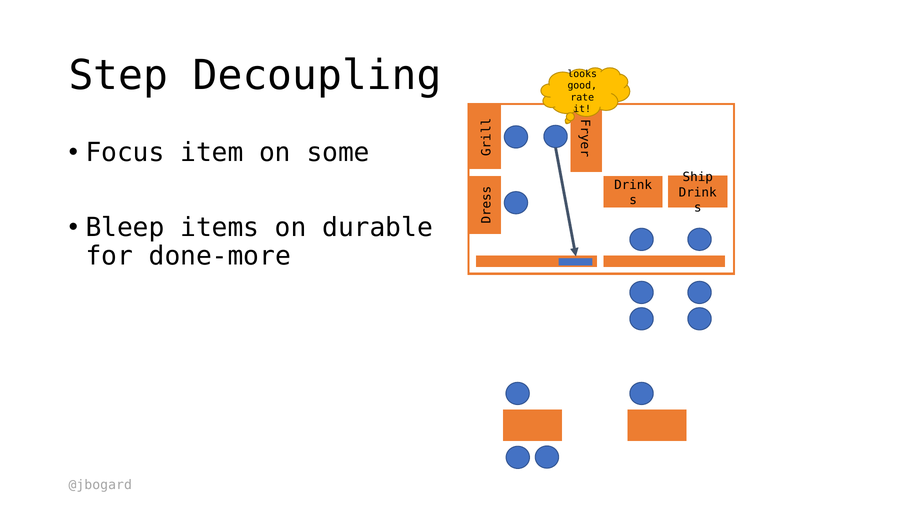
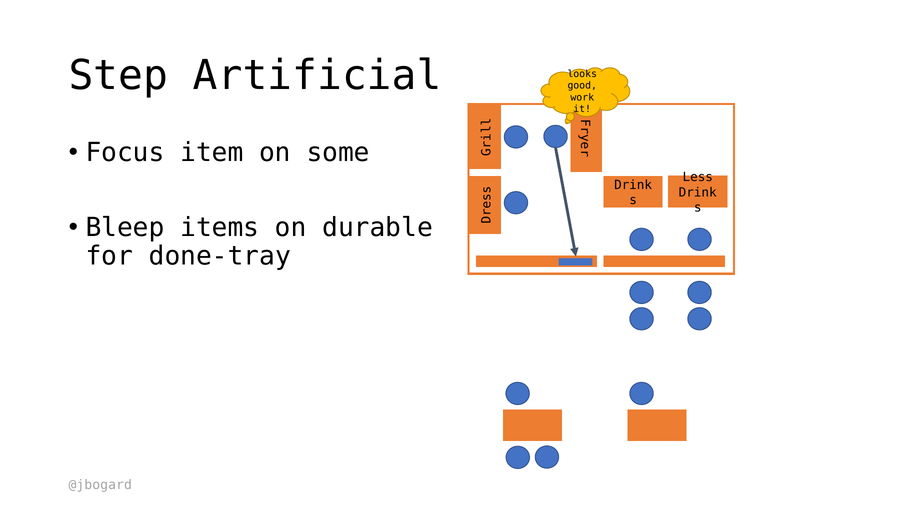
Decoupling: Decoupling -> Artificial (317, 76)
rate: rate -> work (582, 97)
Ship: Ship -> Less (698, 177)
done-more: done-more -> done-tray (220, 256)
